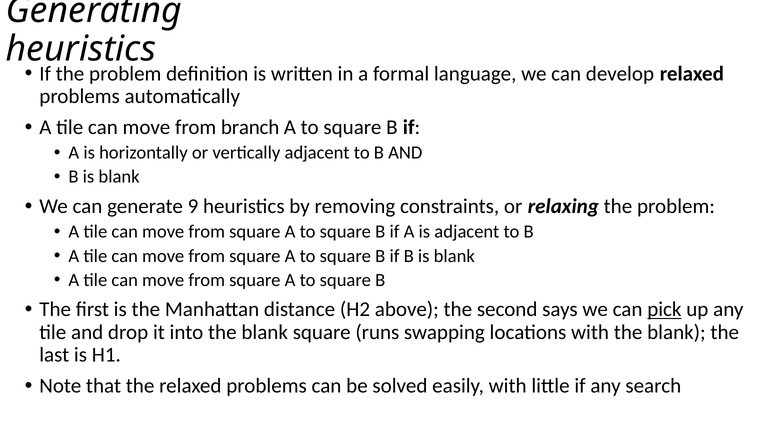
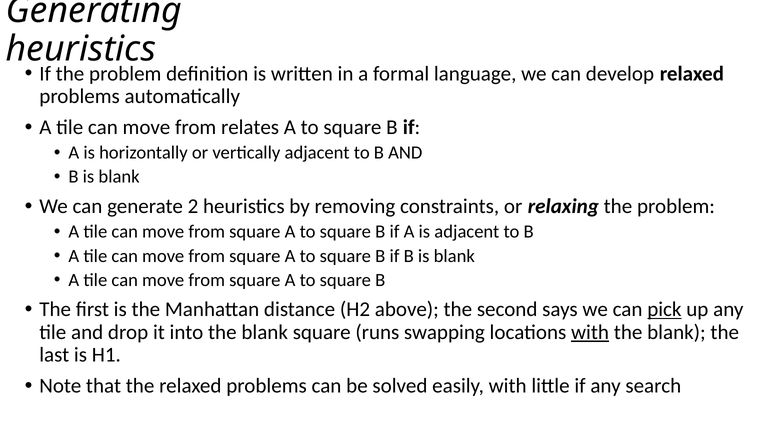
branch: branch -> relates (250, 127)
9: 9 -> 2 (193, 206)
with underline: none -> present (590, 332)
